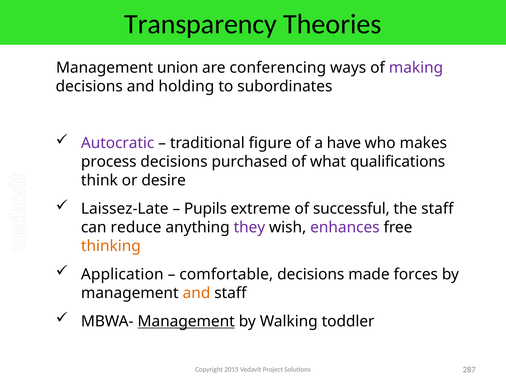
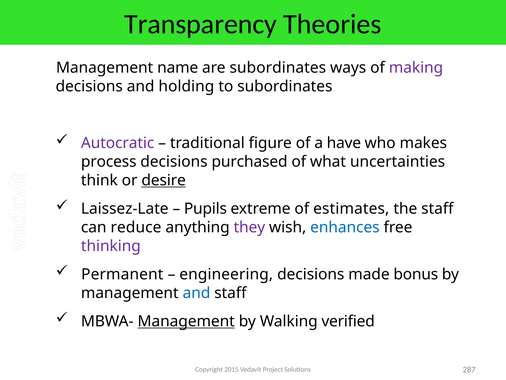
union: union -> name (178, 68)
are conferencing: conferencing -> subordinates (278, 68)
qualifications: qualifications -> uncertainties (398, 162)
desire underline: none -> present (164, 180)
successful: successful -> estimates (351, 209)
enhances colour: purple -> blue (345, 227)
thinking colour: orange -> purple (111, 246)
Application: Application -> Permanent (122, 274)
comfortable: comfortable -> engineering (226, 274)
forces: forces -> bonus (416, 274)
and colour: orange -> blue (196, 293)
toddler: toddler -> verified (348, 321)
